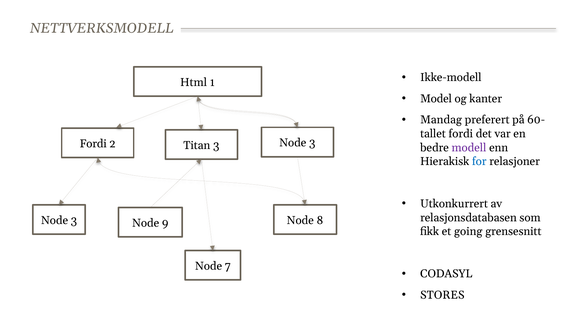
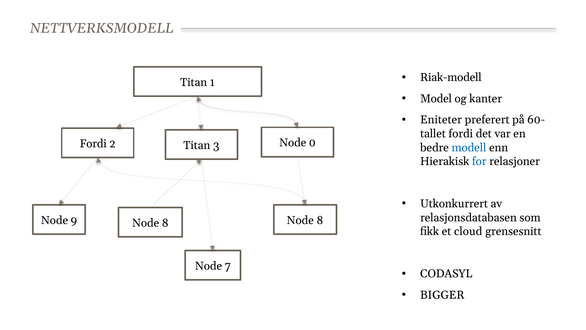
Ikke-modell: Ikke-modell -> Riak-modell (451, 77)
Html: Html -> Titan (194, 82)
Mandag: Mandag -> Eniteter (441, 120)
3: 3 -> 0 (312, 143)
modell colour: purple -> blue (469, 147)
3: 3 -> 9 (74, 220)
9: 9 -> 8 (165, 223)
going: going -> cloud (468, 231)
STORES: STORES -> BIGGER (442, 295)
